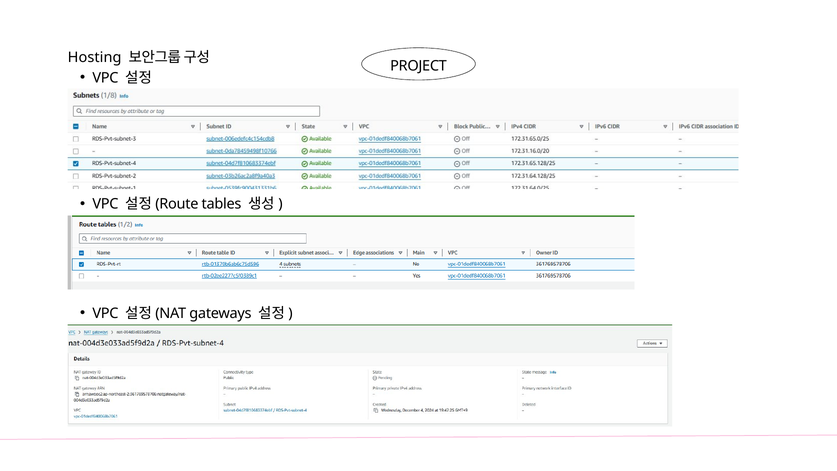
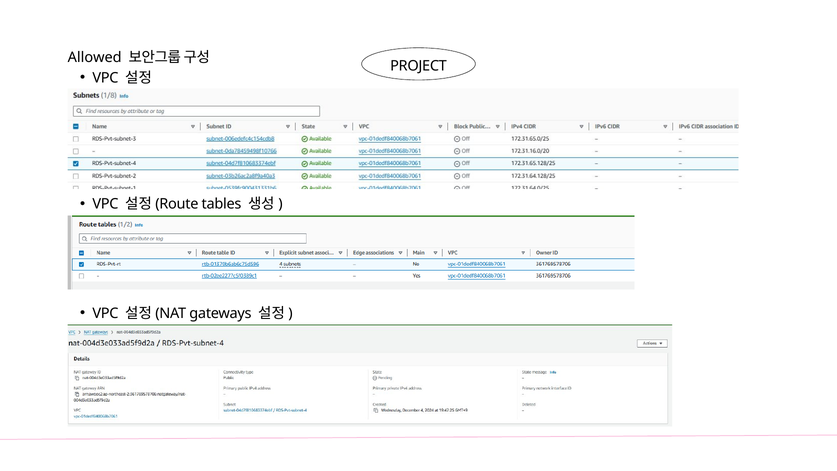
Hosting: Hosting -> Allowed (95, 58)
